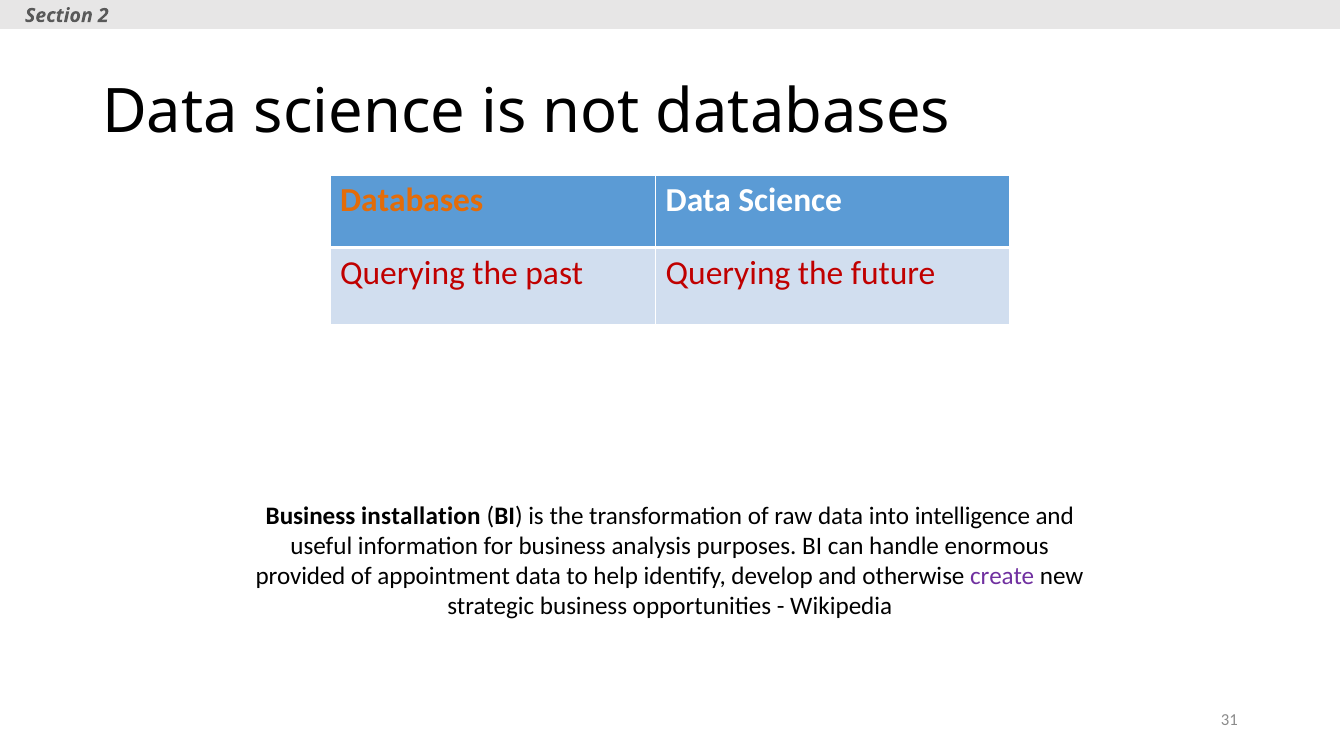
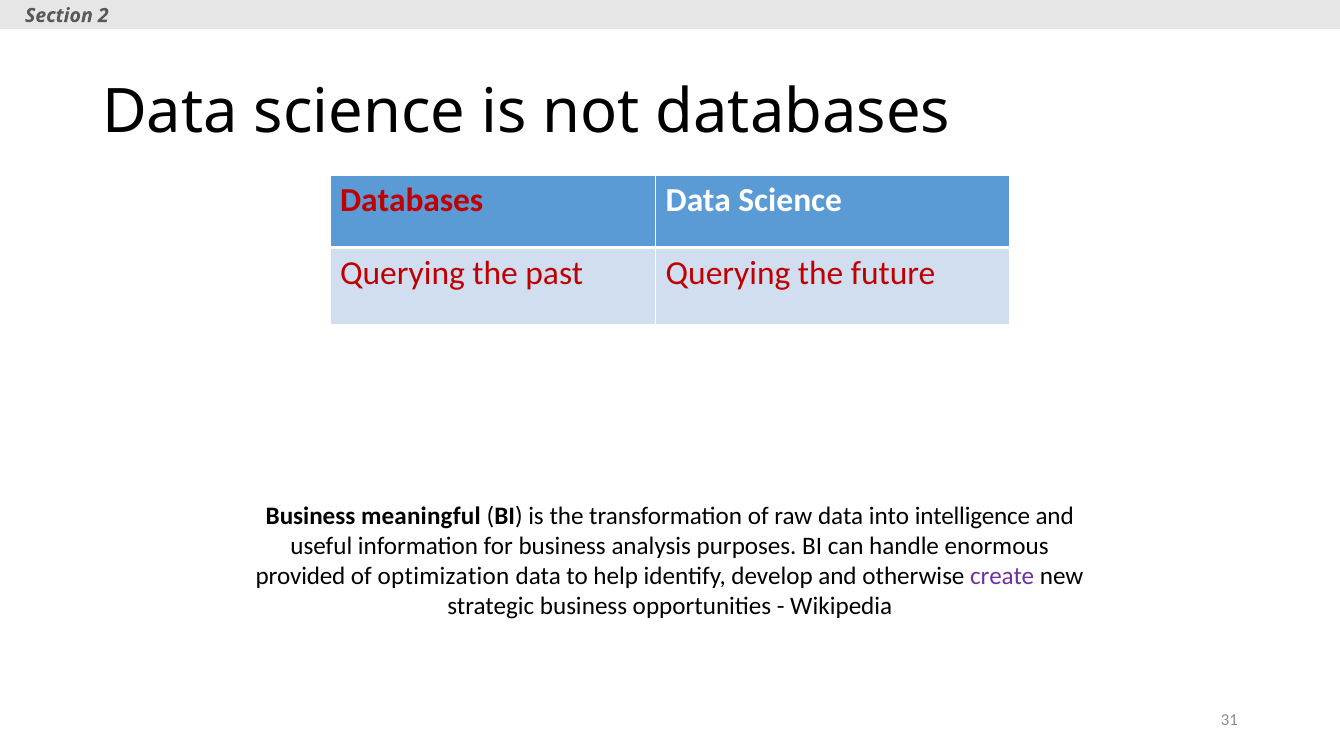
Databases colour: orange -> red (412, 201)
installation: installation -> meaningful (421, 516)
appointment: appointment -> optimization (444, 576)
